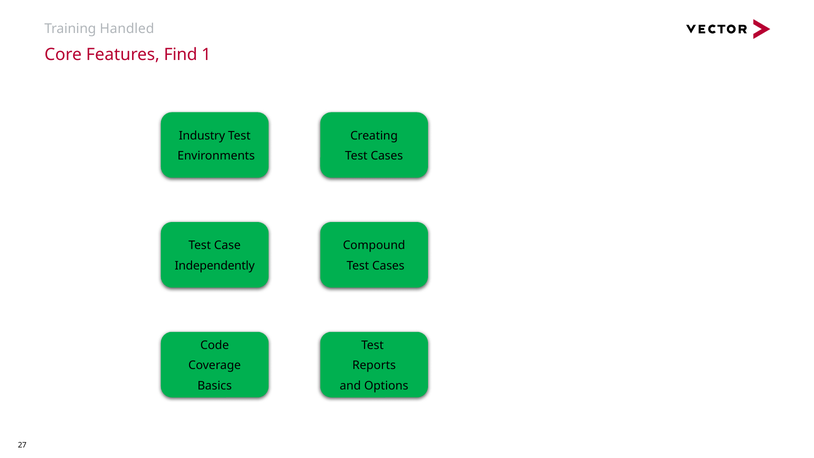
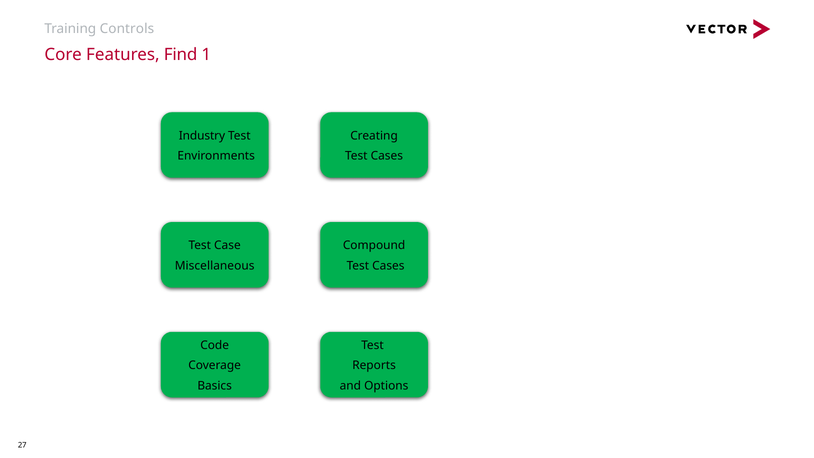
Handled: Handled -> Controls (127, 29)
Independently: Independently -> Miscellaneous (215, 266)
